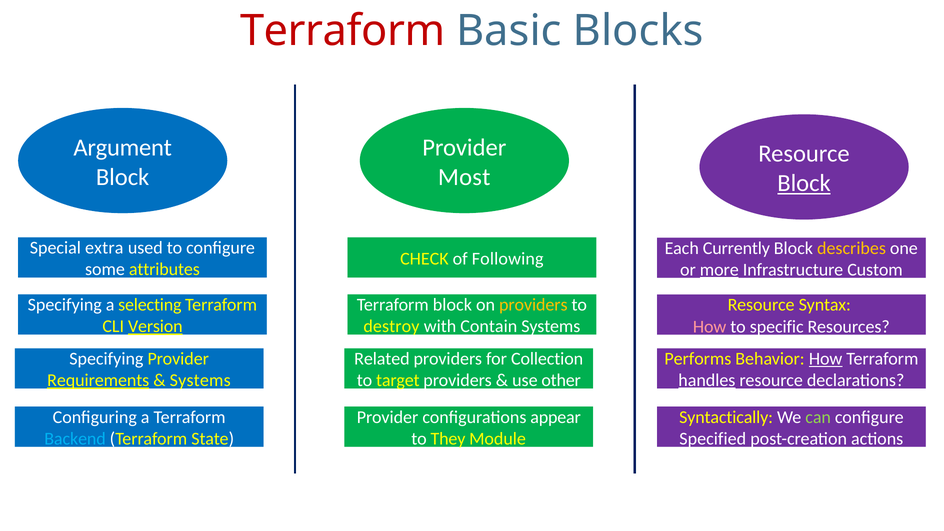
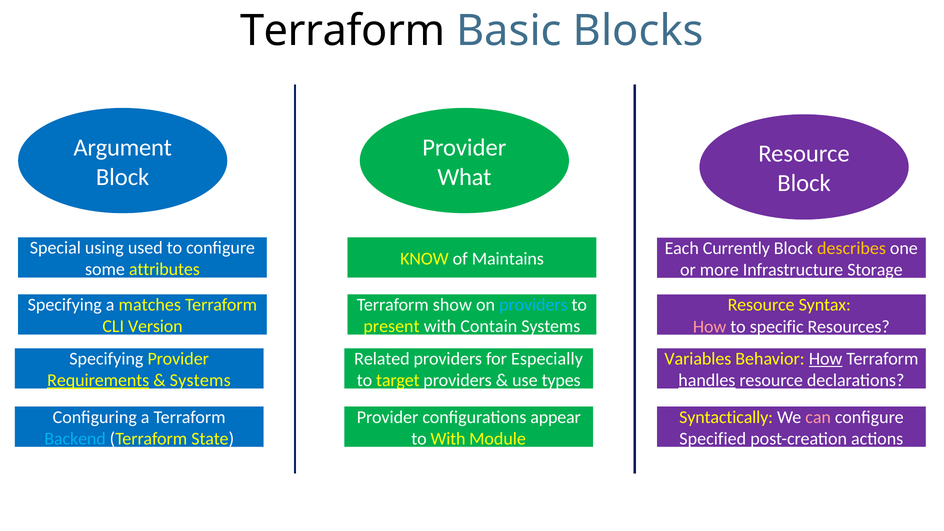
Terraform colour: red -> black (343, 31)
Most: Most -> What (464, 177)
Block underline: present -> none (804, 183)
extra: extra -> using (104, 248)
CHECK: CHECK -> KNOW (424, 259)
Following: Following -> Maintains (508, 259)
more underline: present -> none (719, 270)
Custom: Custom -> Storage (875, 270)
selecting: selecting -> matches (150, 305)
Terraform block: block -> show (452, 305)
providers colour: yellow -> light blue (533, 305)
Version underline: present -> none (155, 326)
destroy: destroy -> present (391, 326)
Collection: Collection -> Especially (547, 359)
Performs: Performs -> Variables (698, 359)
other: other -> types (561, 380)
can colour: light green -> pink (818, 417)
to They: They -> With (448, 439)
